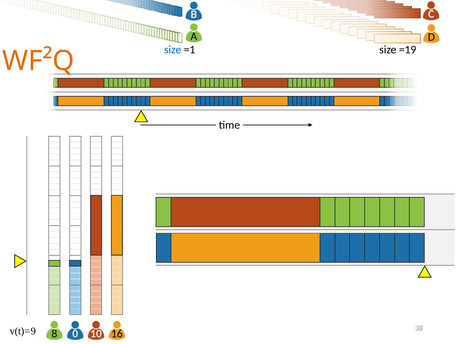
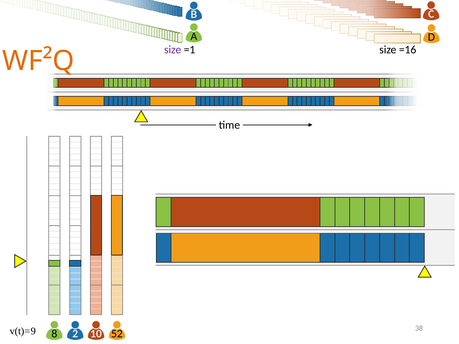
size colour: blue -> purple (173, 50)
=19: =19 -> =16 (408, 50)
0: 0 -> 2 (75, 334)
16: 16 -> 52 (117, 334)
